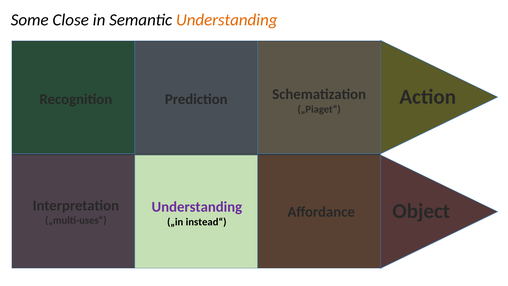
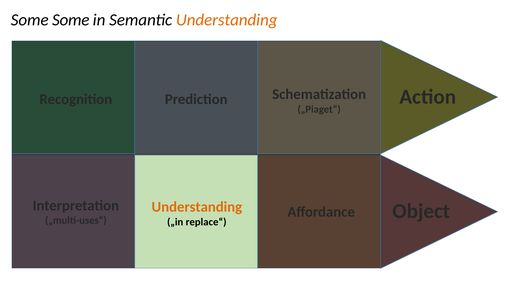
Some Close: Close -> Some (71, 20)
Understanding colour: purple -> orange (197, 207)
instead“: instead“ -> replace“ (206, 222)
